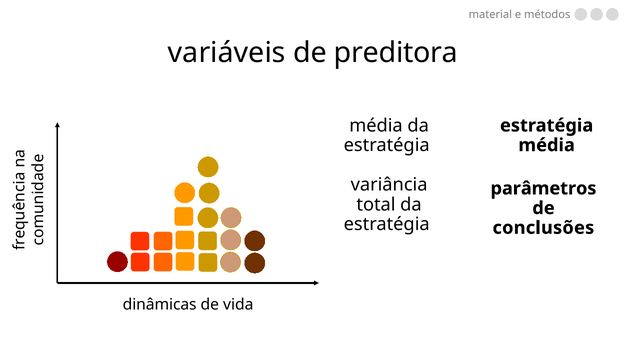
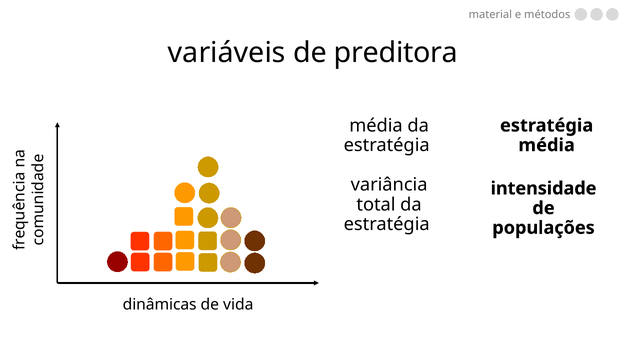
parâmetros: parâmetros -> intensidade (544, 188)
conclusões: conclusões -> populações (544, 228)
